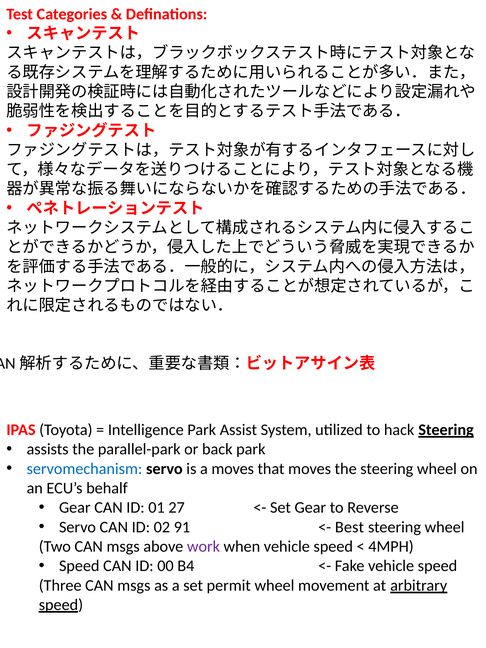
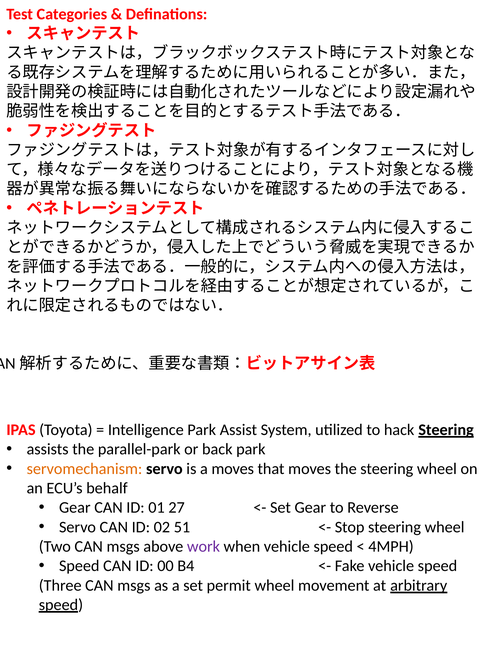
servomechanism colour: blue -> orange (84, 469)
91: 91 -> 51 (182, 527)
Best: Best -> Stop (350, 527)
